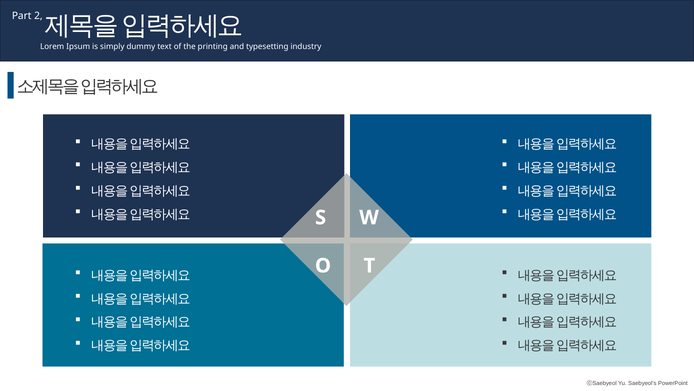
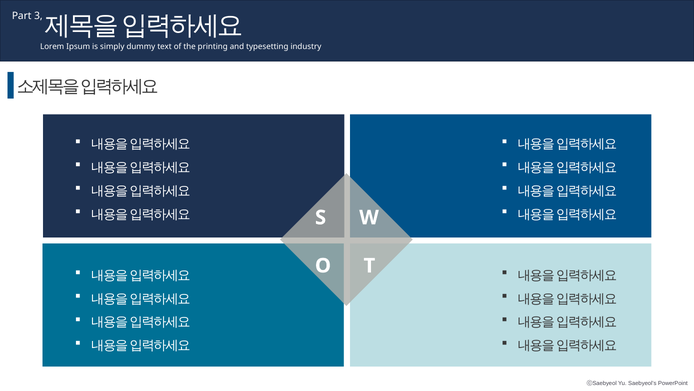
2: 2 -> 3 (38, 16)
